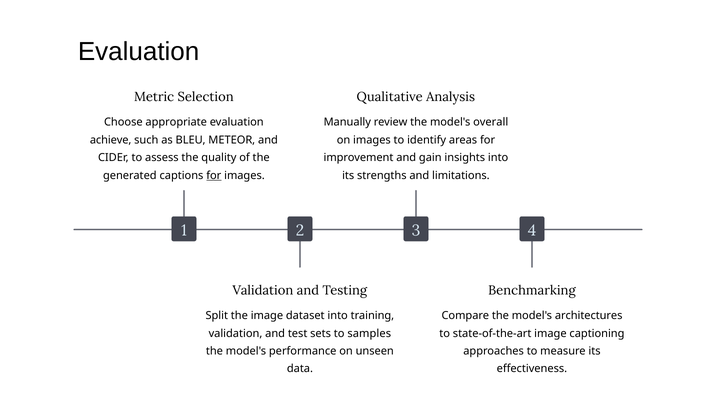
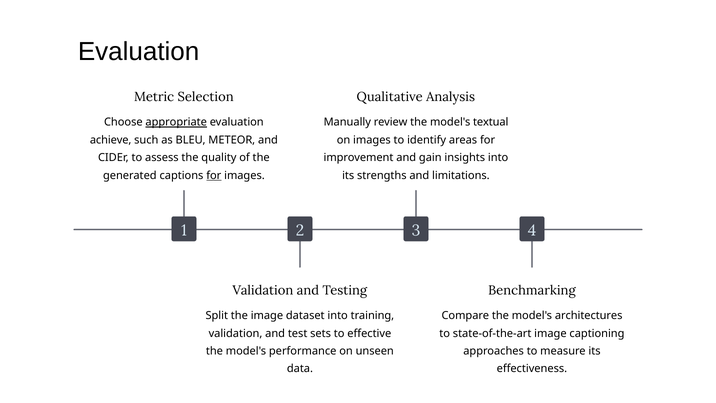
appropriate underline: none -> present (176, 122)
overall: overall -> textual (491, 122)
samples: samples -> effective (369, 333)
